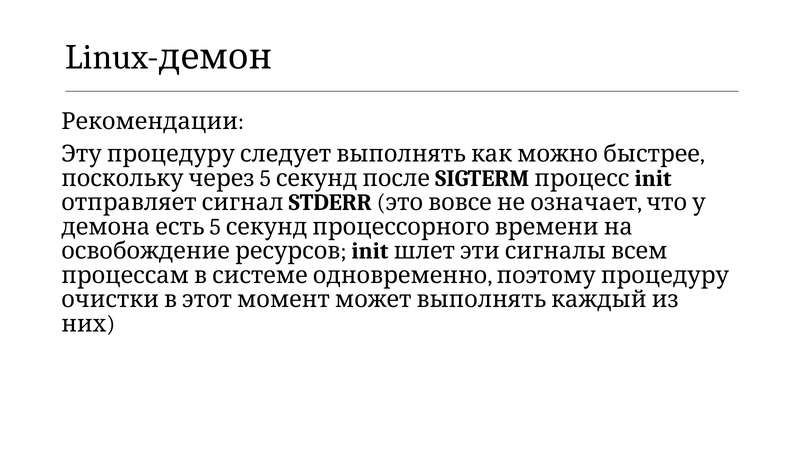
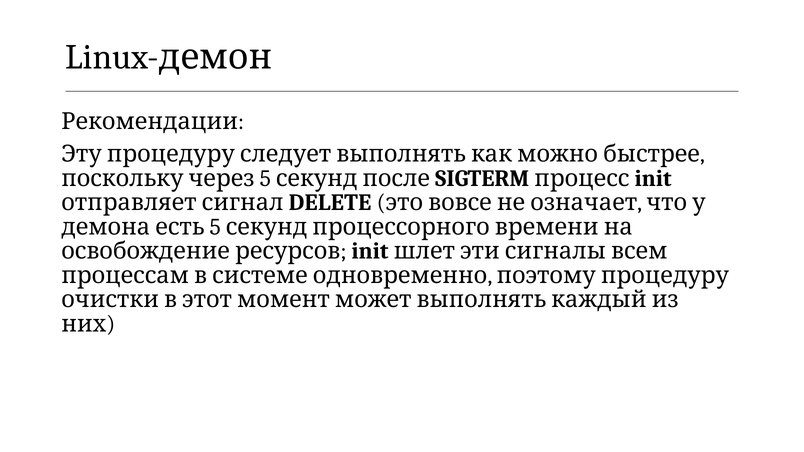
STDERR: STDERR -> DELETE (330, 203)
